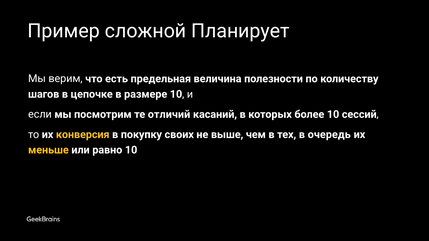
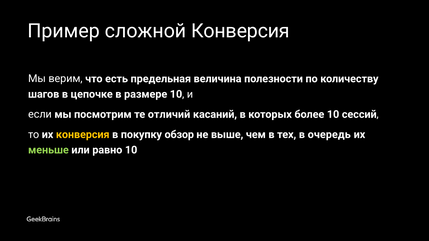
сложной Планирует: Планирует -> Конверсия (240, 31)
своих: своих -> обзор (179, 135)
меньше colour: yellow -> light green (48, 150)
